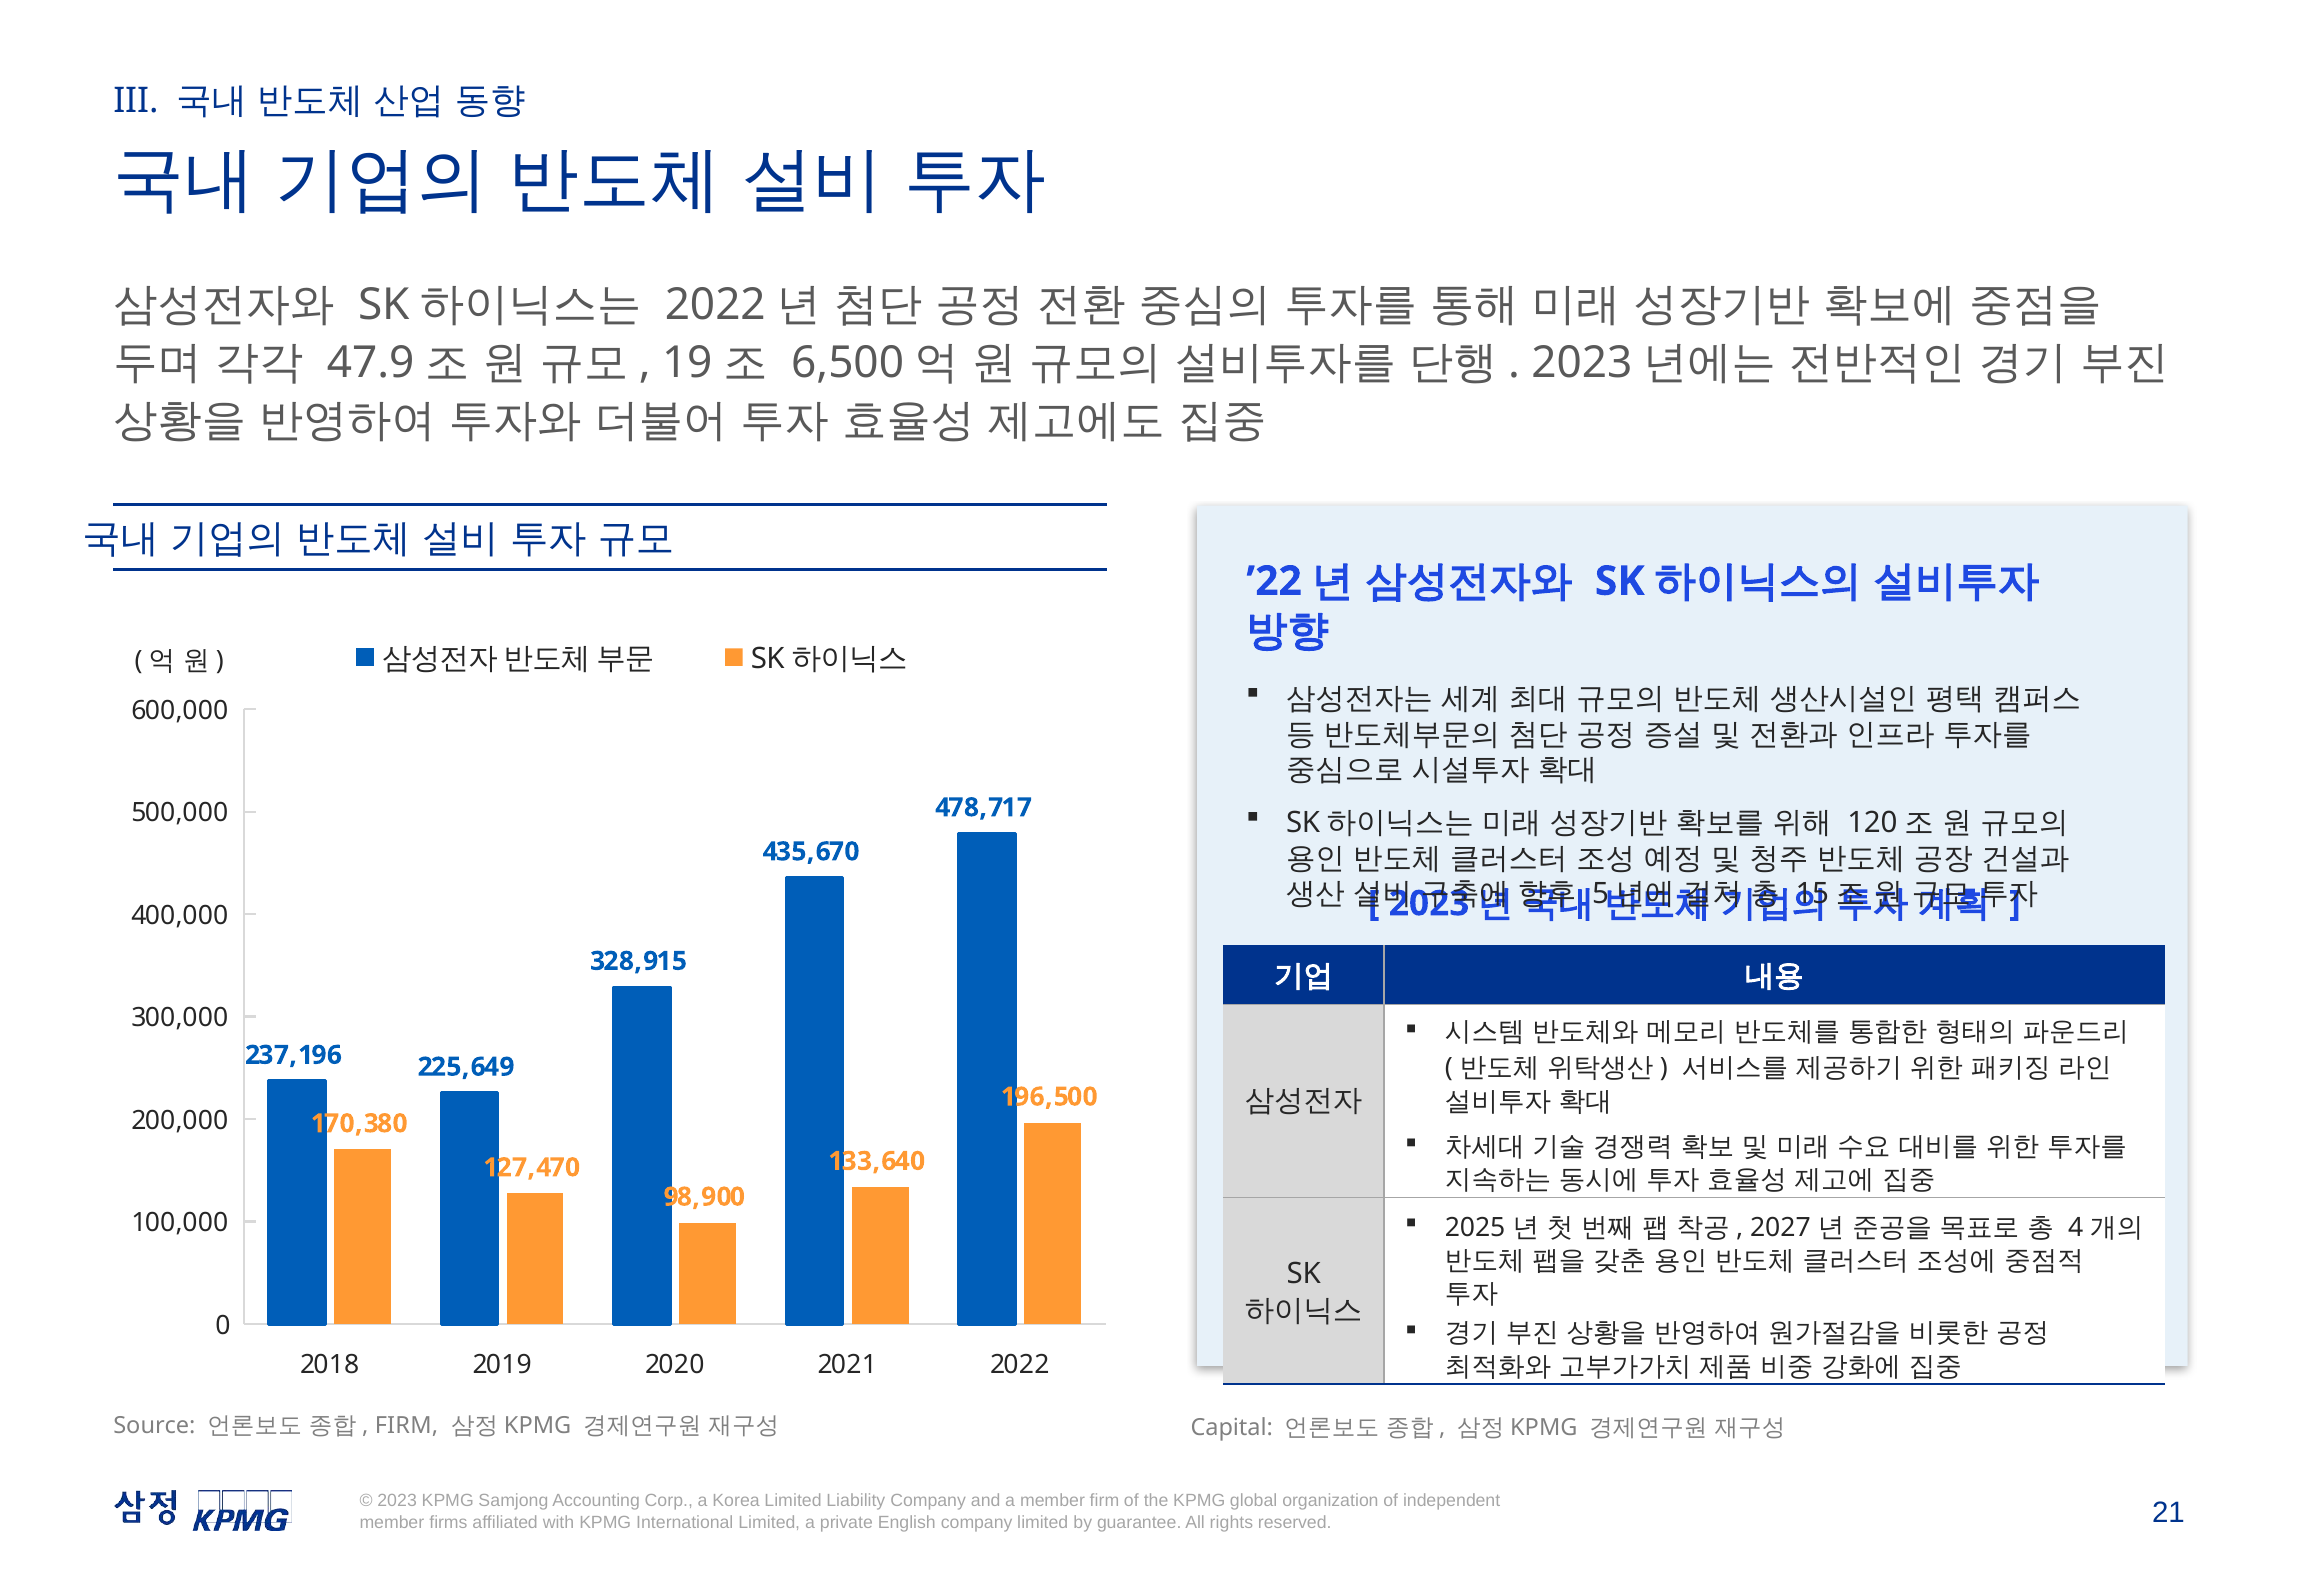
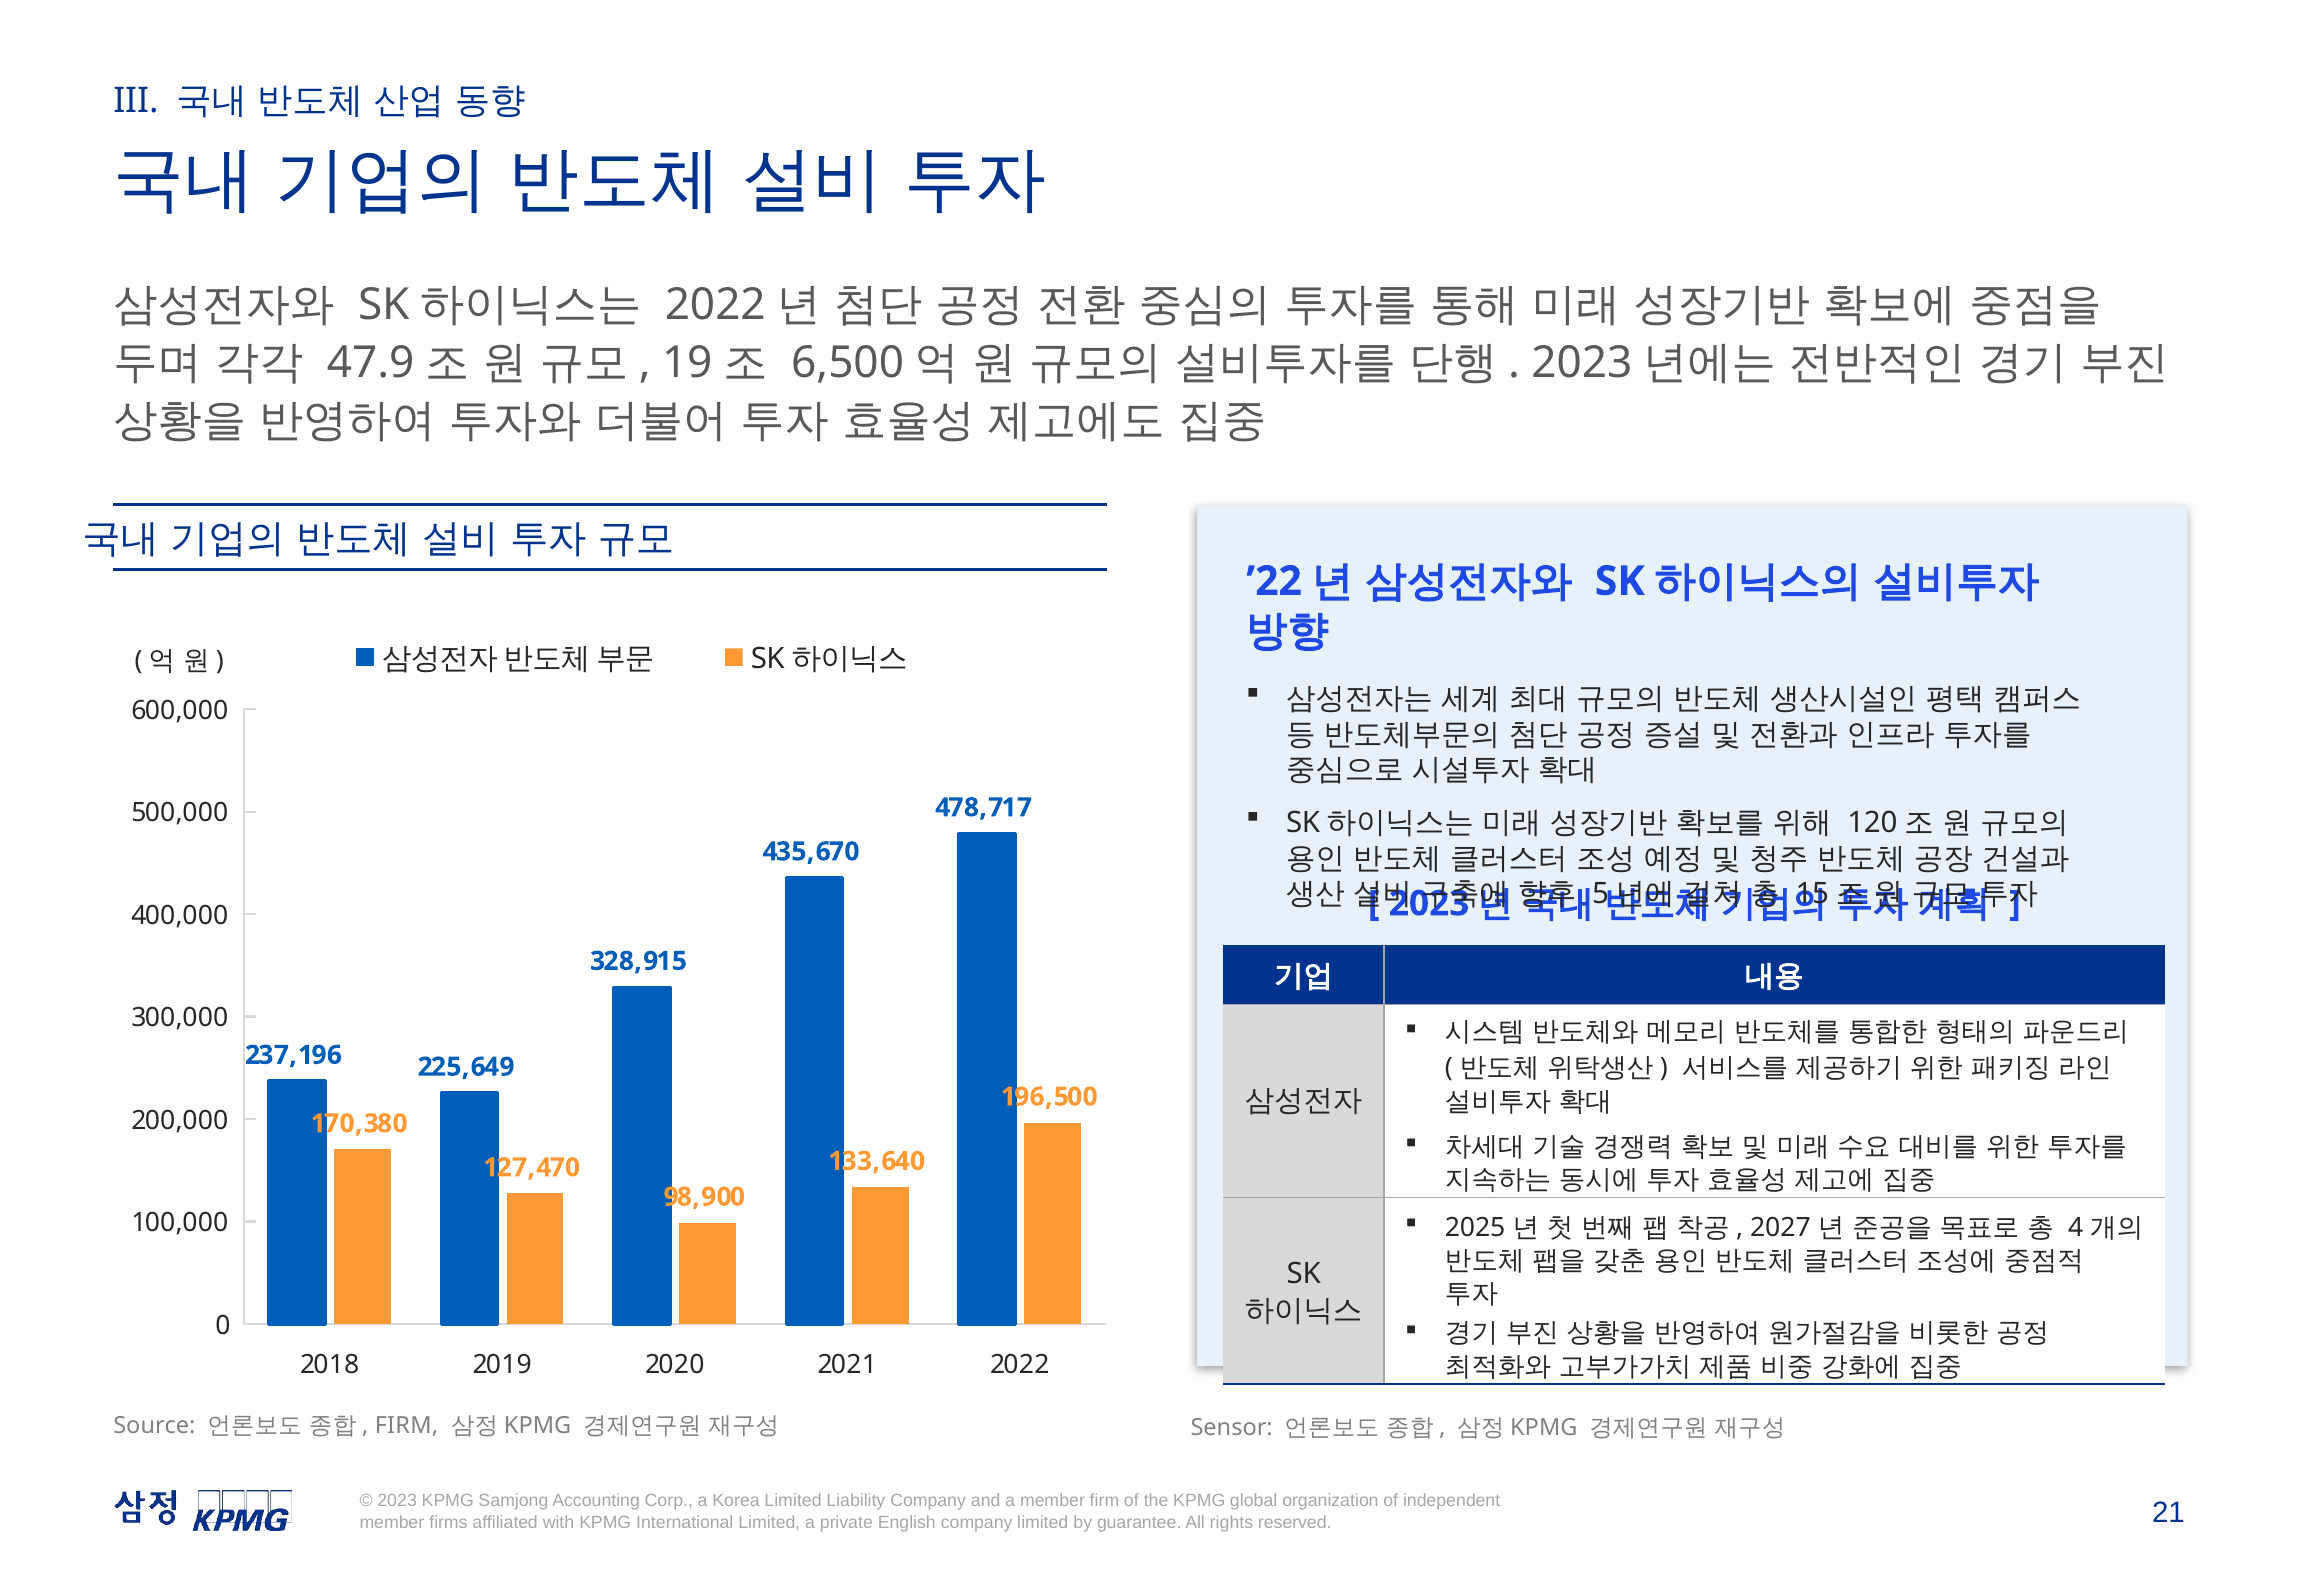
Capital: Capital -> Sensor (1232, 1428)
